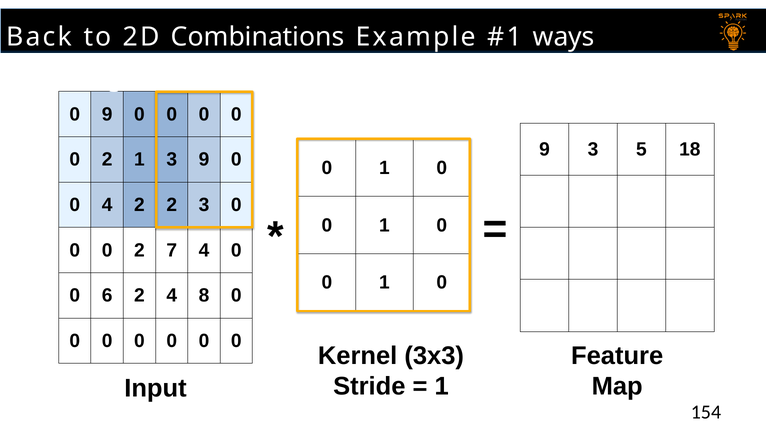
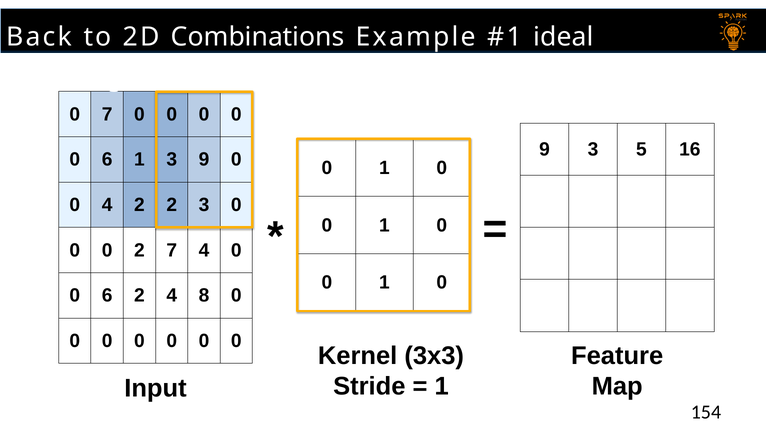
ways: ways -> ideal (563, 37)
0 9: 9 -> 7 (107, 114)
18: 18 -> 16 (690, 149)
2: 2 -> 6 (107, 160)
